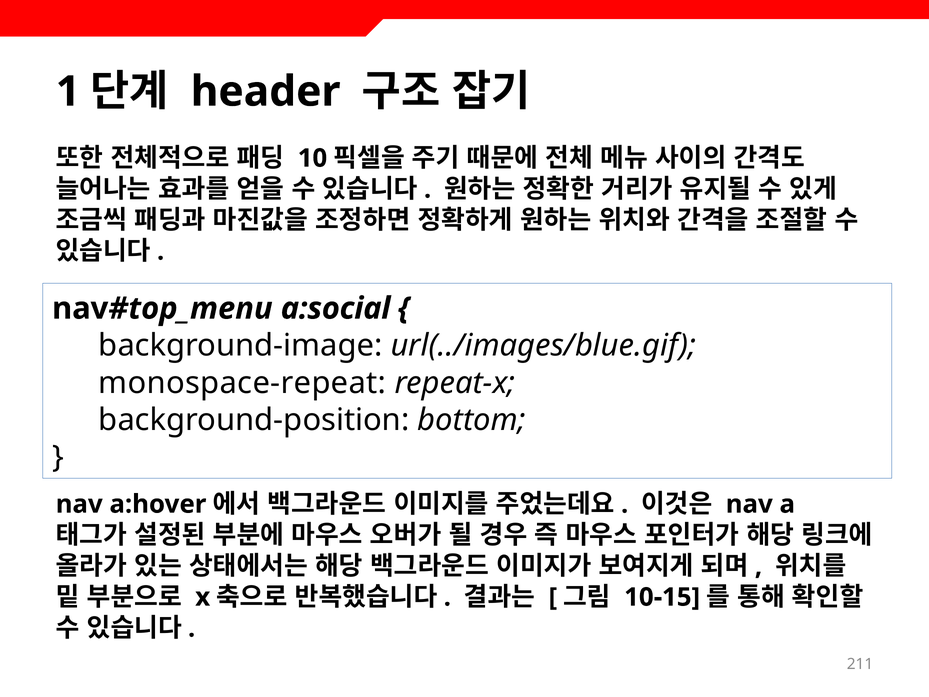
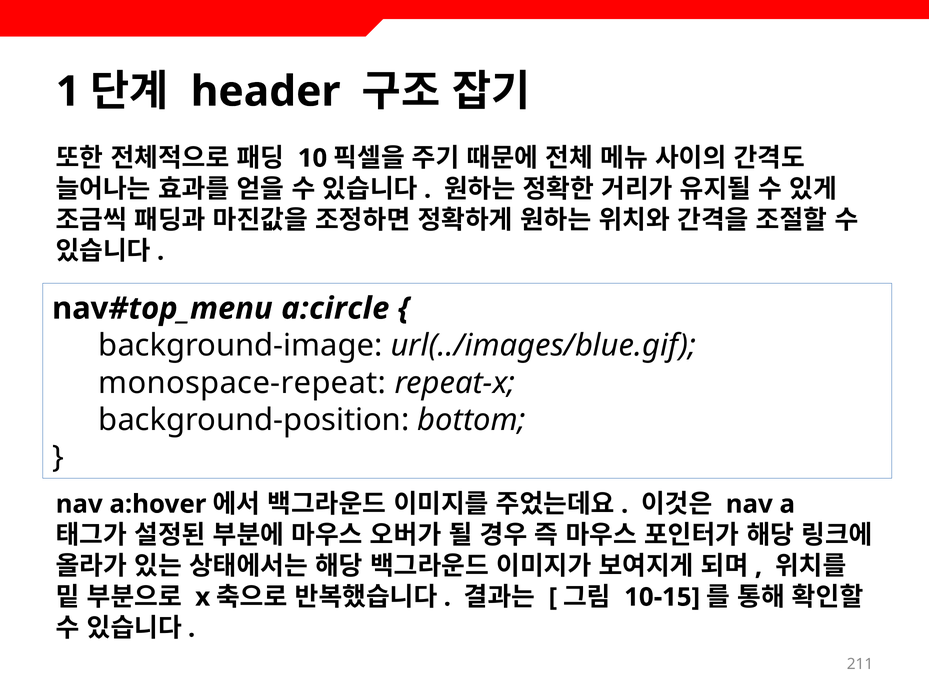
a:social: a:social -> a:circle (335, 308)
